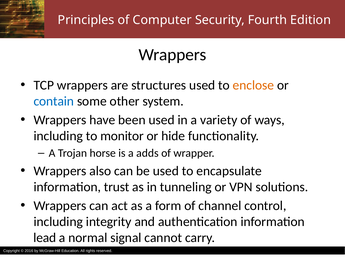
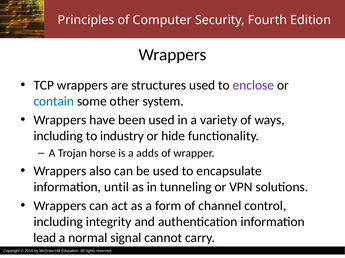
enclose colour: orange -> purple (253, 85)
monitor: monitor -> industry (122, 136)
trust: trust -> until (117, 187)
